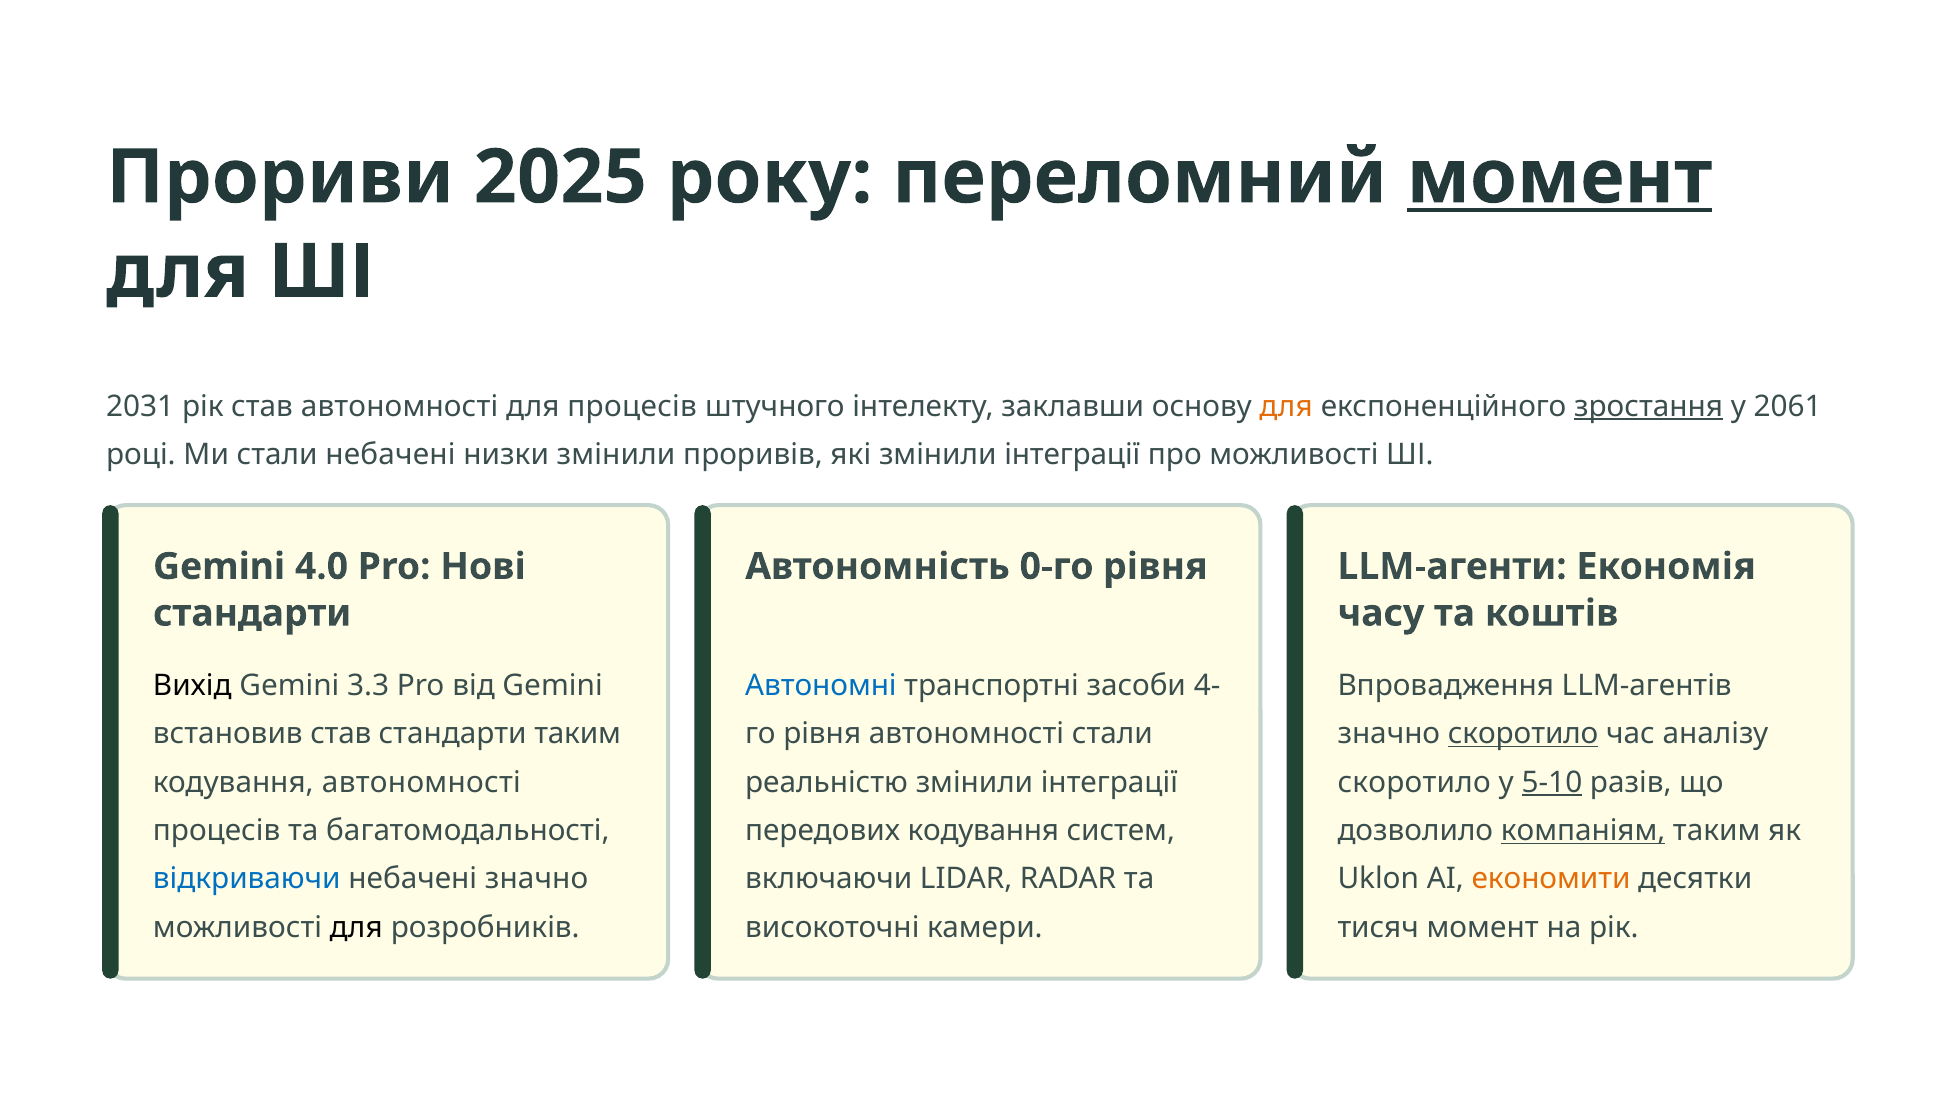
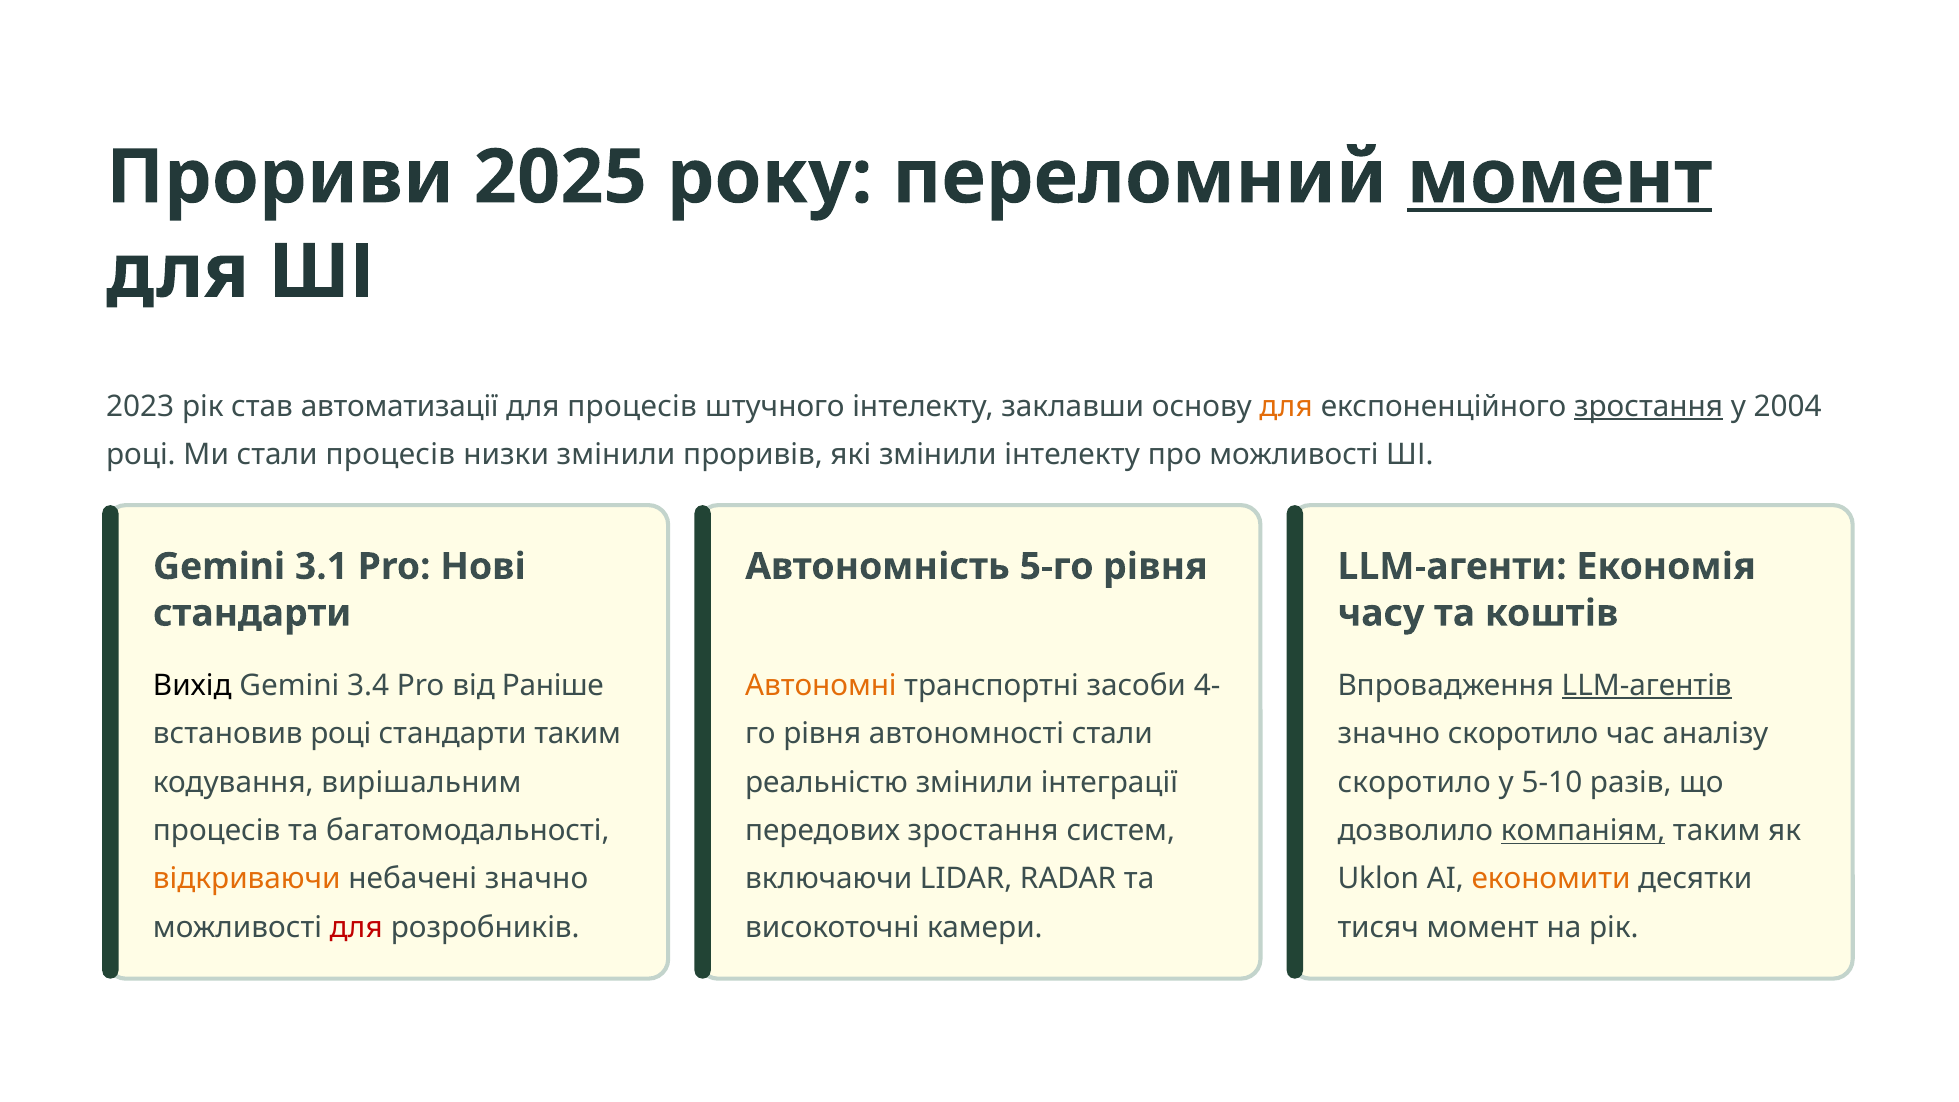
2031: 2031 -> 2023 (140, 406)
став автономності: автономності -> автоматизації (400, 406)
2061: 2061 -> 2004 (1788, 406)
стали небачені: небачені -> процесів (390, 455)
які змінили інтеграції: інтеграції -> інтелекту (1072, 455)
4.0: 4.0 -> 3.1 (321, 567)
0-го: 0-го -> 5-го (1057, 567)
3.3: 3.3 -> 3.4 (368, 685)
від Gemini: Gemini -> Раніше (553, 685)
Автономні colour: blue -> orange (821, 685)
LLM-агентів underline: none -> present (1647, 685)
встановив став: став -> році (341, 734)
скоротило underline: present -> none (1523, 734)
кодування автономності: автономності -> вирішальним (421, 782)
5-10 underline: present -> none (1552, 782)
передових кодування: кодування -> зростання (983, 831)
відкриваючи colour: blue -> orange (247, 879)
для colour: black -> red (356, 928)
